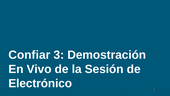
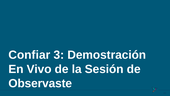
Electrónico: Electrónico -> Observaste (40, 83)
